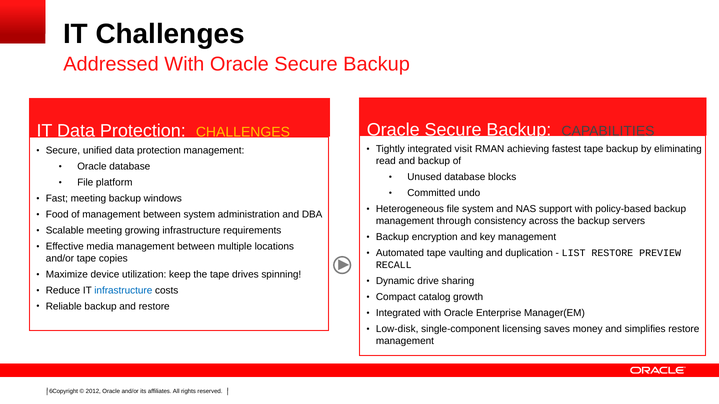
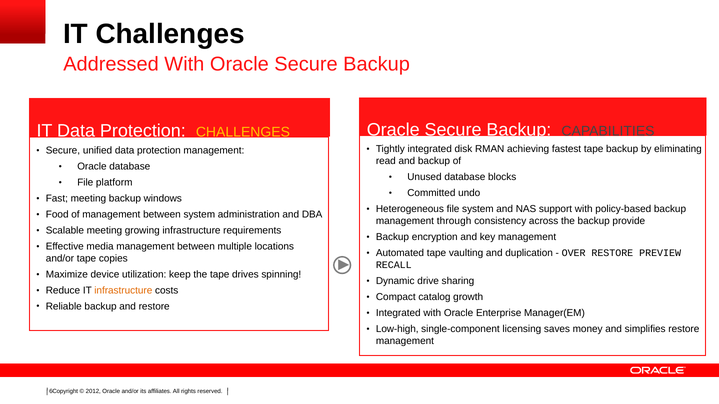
visit: visit -> disk (463, 149)
servers: servers -> provide (629, 221)
LIST: LIST -> OVER (574, 253)
infrastructure colour: blue -> orange (123, 291)
Low-disk: Low-disk -> Low-high (397, 329)
